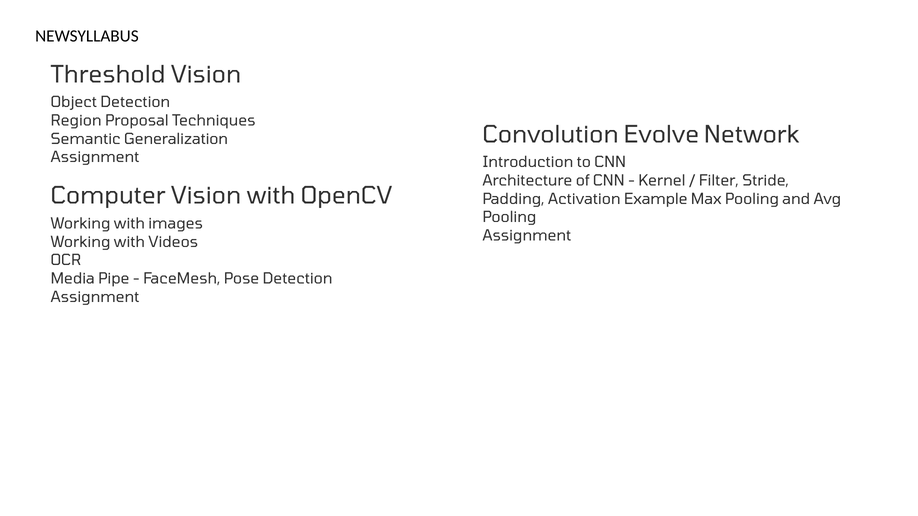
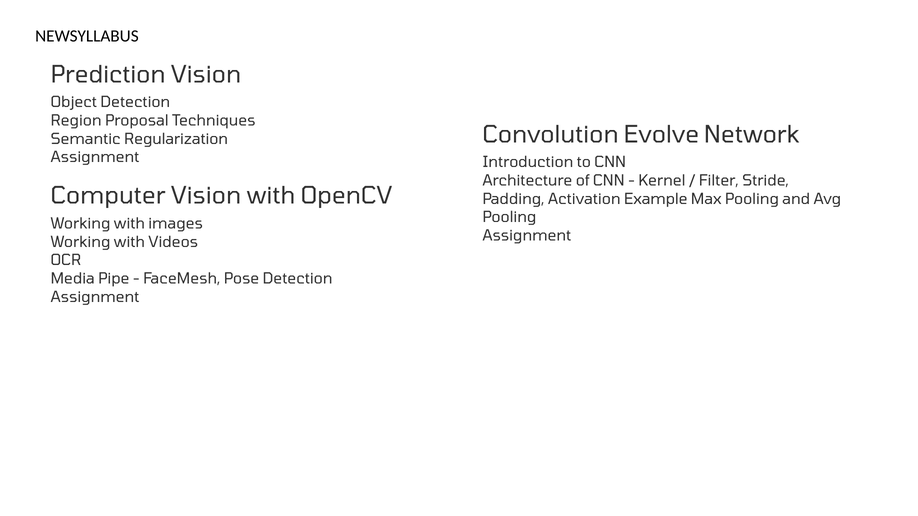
Threshold: Threshold -> Prediction (108, 75)
Generalization: Generalization -> Regularization (176, 139)
